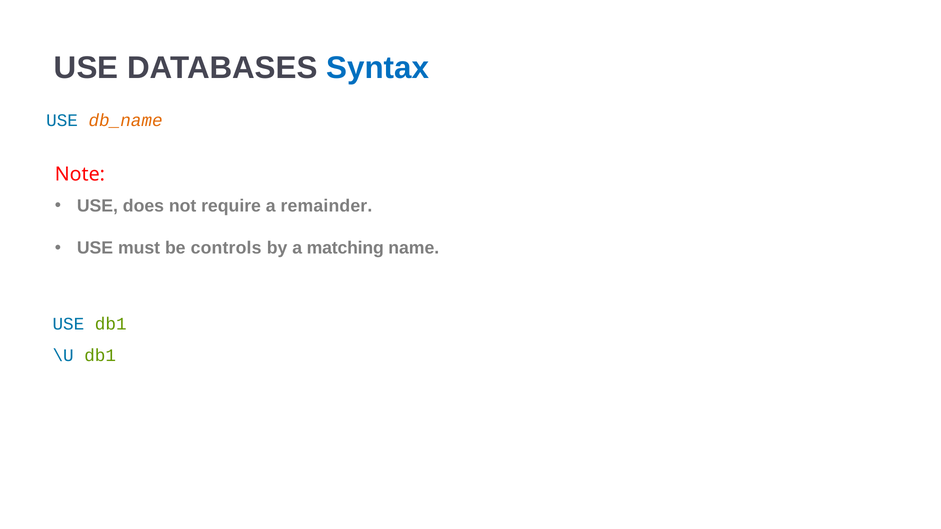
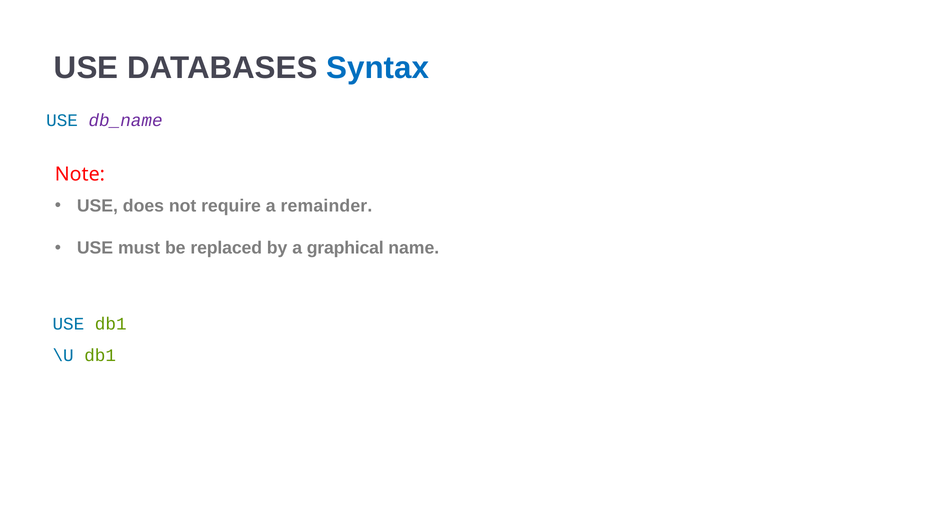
db_name colour: orange -> purple (126, 121)
controls: controls -> replaced (226, 248)
matching: matching -> graphical (345, 248)
